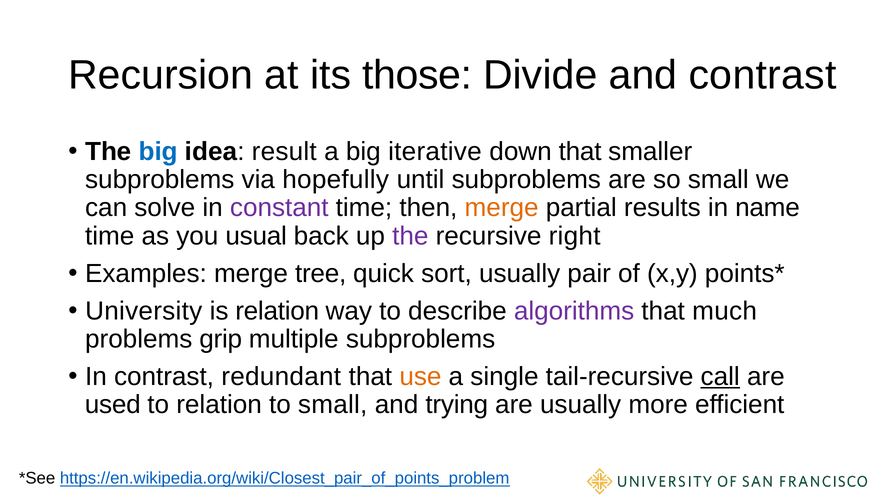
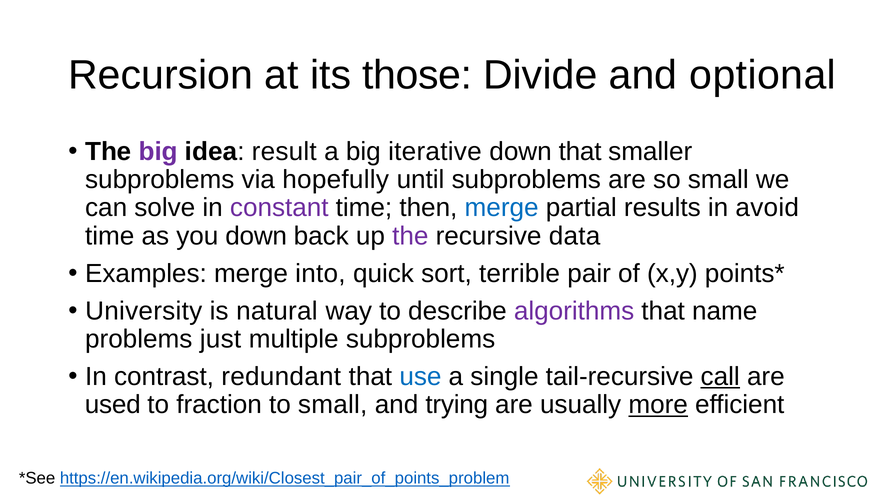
and contrast: contrast -> optional (763, 75)
big colour: blue -> purple (158, 151)
merge colour: orange -> blue (502, 208)
name: name -> avoid (767, 208)
you usual: usual -> down (256, 236)
right: right -> data (575, 236)
tree: tree -> into (320, 273)
sort usually: usually -> terrible (520, 273)
is relation: relation -> natural (277, 311)
much: much -> name (725, 311)
grip: grip -> just (220, 339)
use colour: orange -> blue (420, 377)
to relation: relation -> fraction (219, 405)
more underline: none -> present (658, 405)
